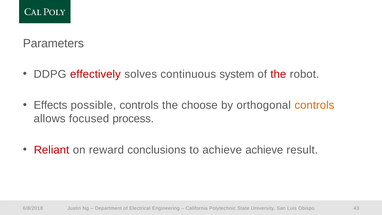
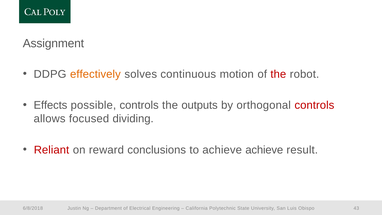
Parameters: Parameters -> Assignment (53, 43)
effectively colour: red -> orange (95, 74)
system: system -> motion (237, 74)
choose: choose -> outputs (200, 105)
controls colour: orange -> red (314, 105)
process: process -> dividing (133, 119)
